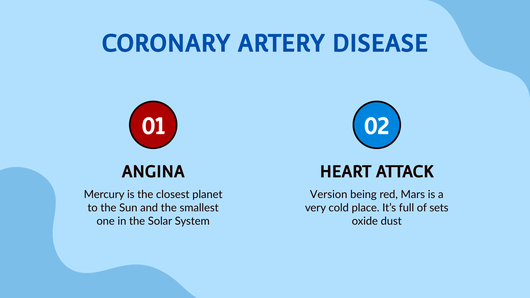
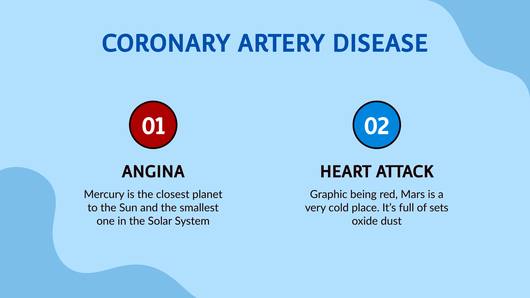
Version: Version -> Graphic (329, 195)
